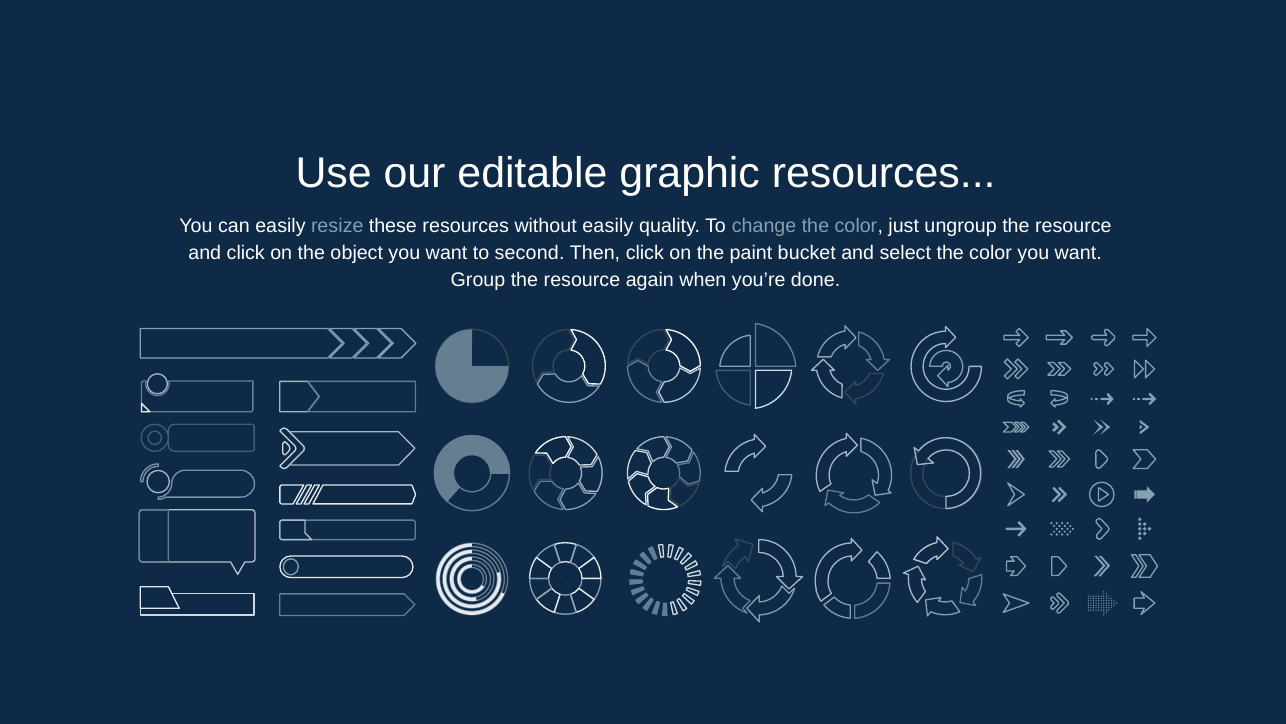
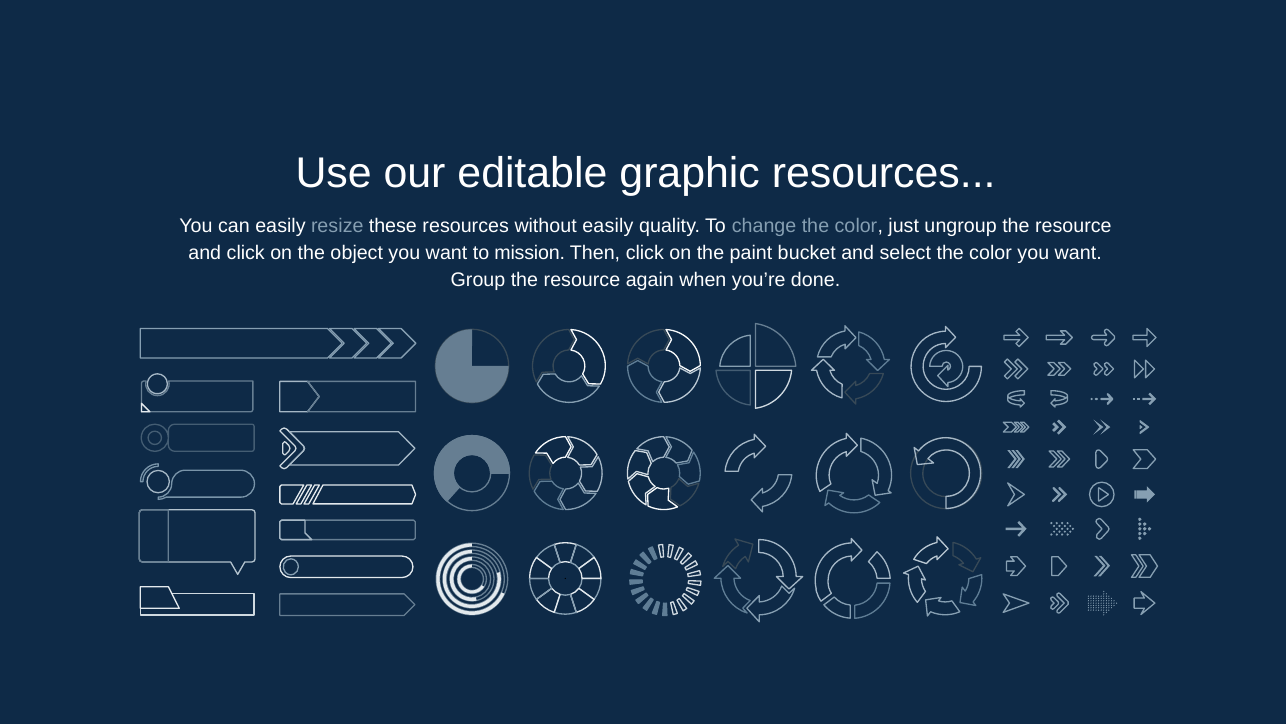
second: second -> mission (530, 253)
